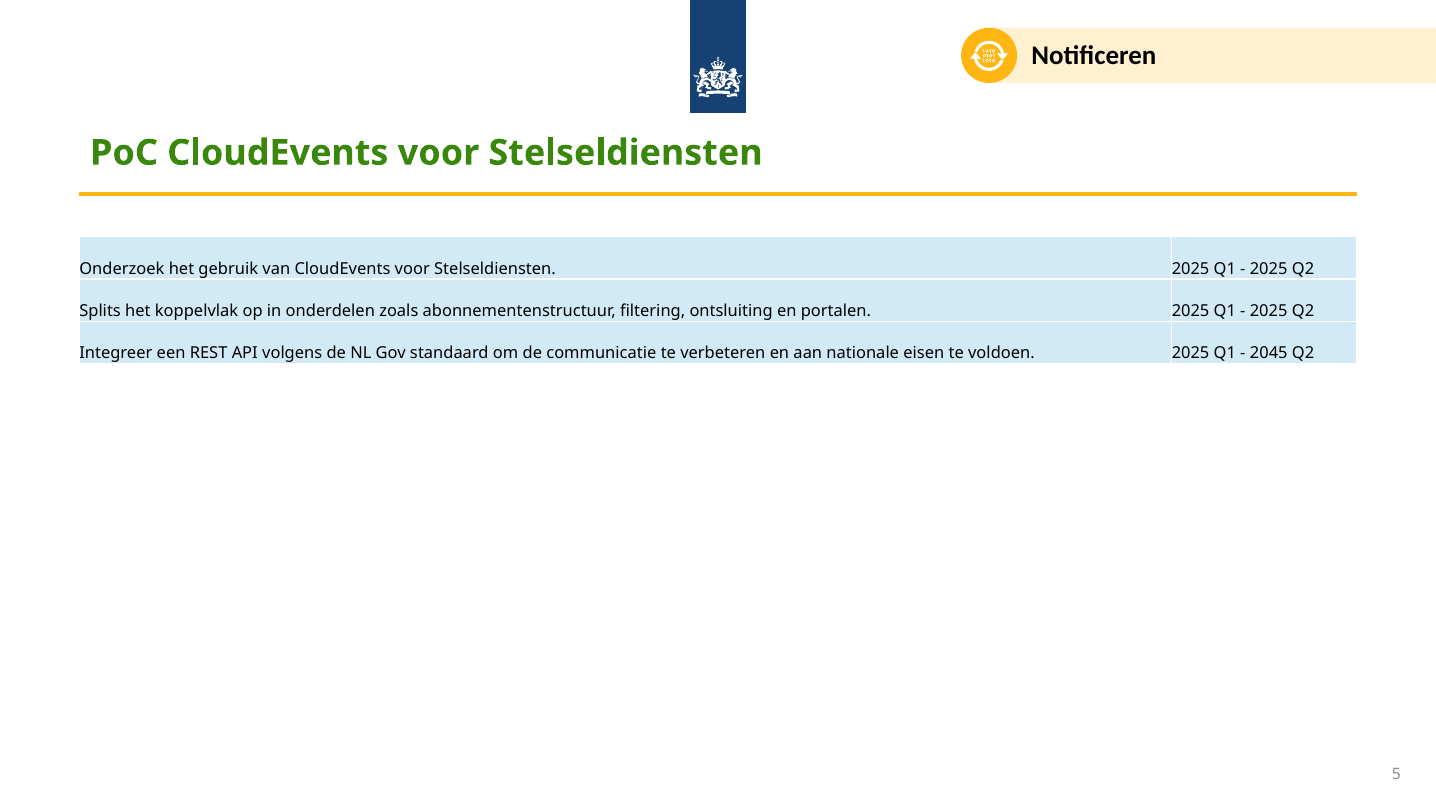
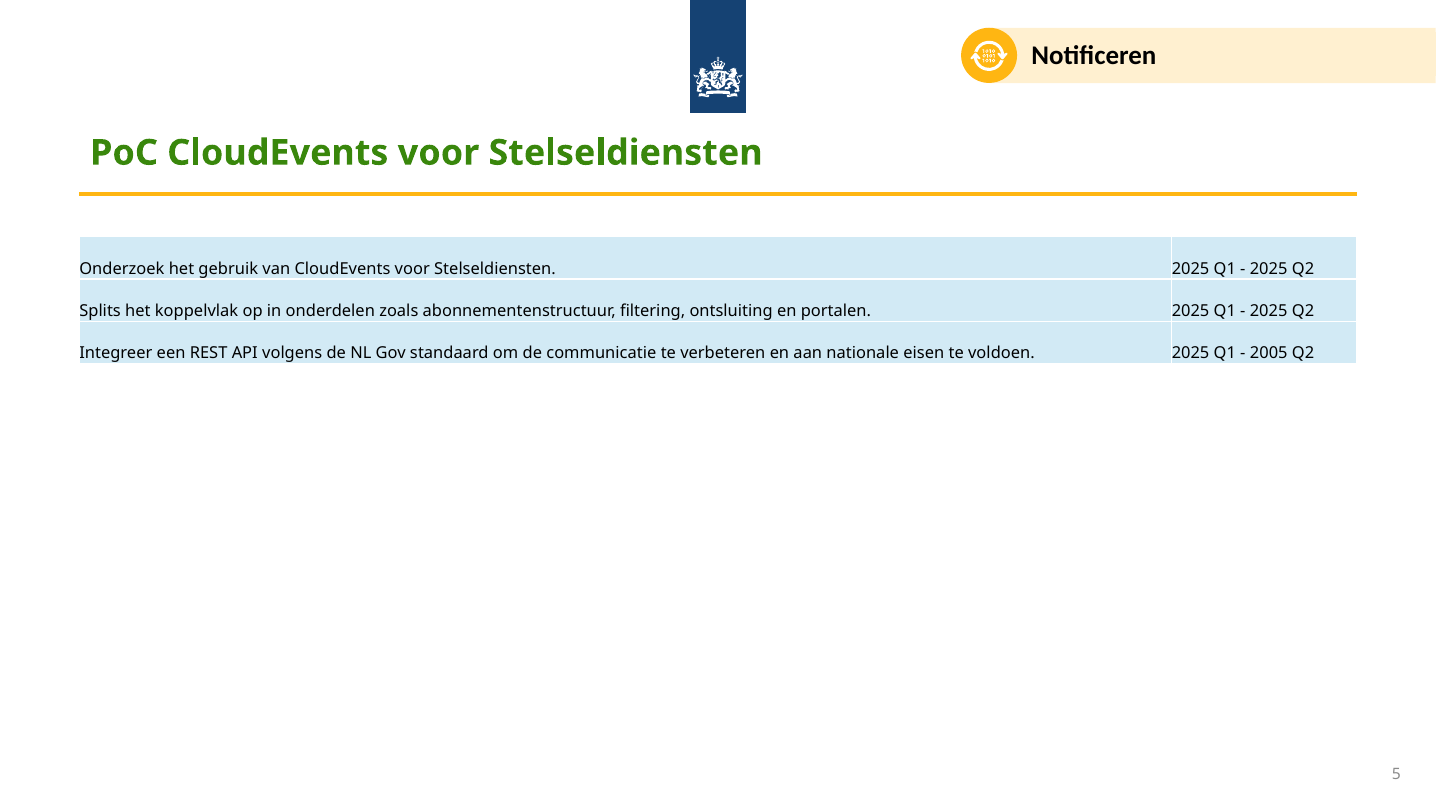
2045: 2045 -> 2005 (1269, 353)
